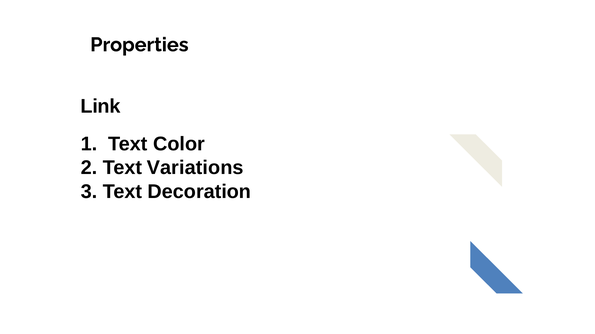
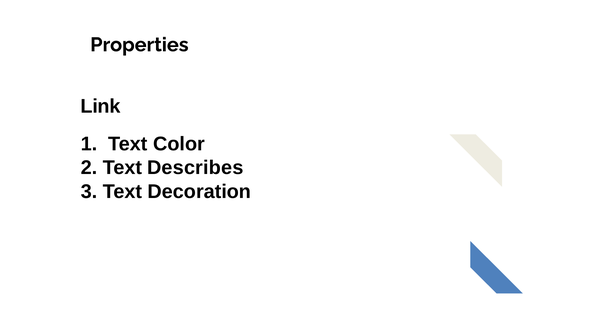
Variations: Variations -> Describes (195, 168)
